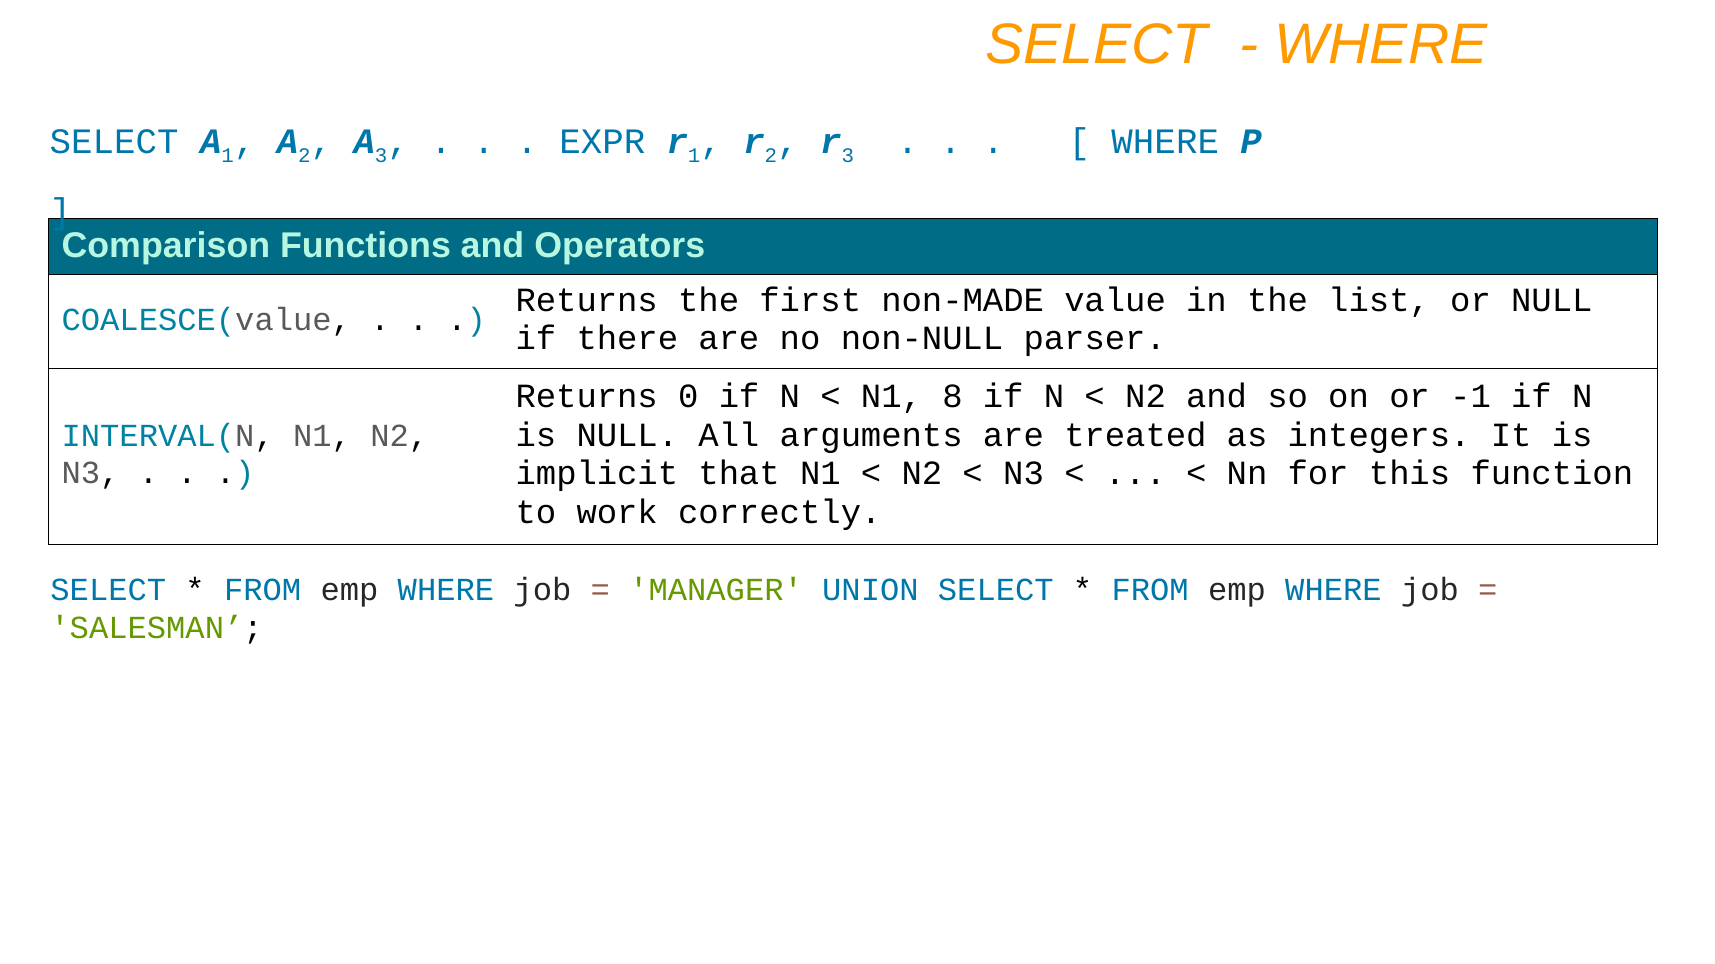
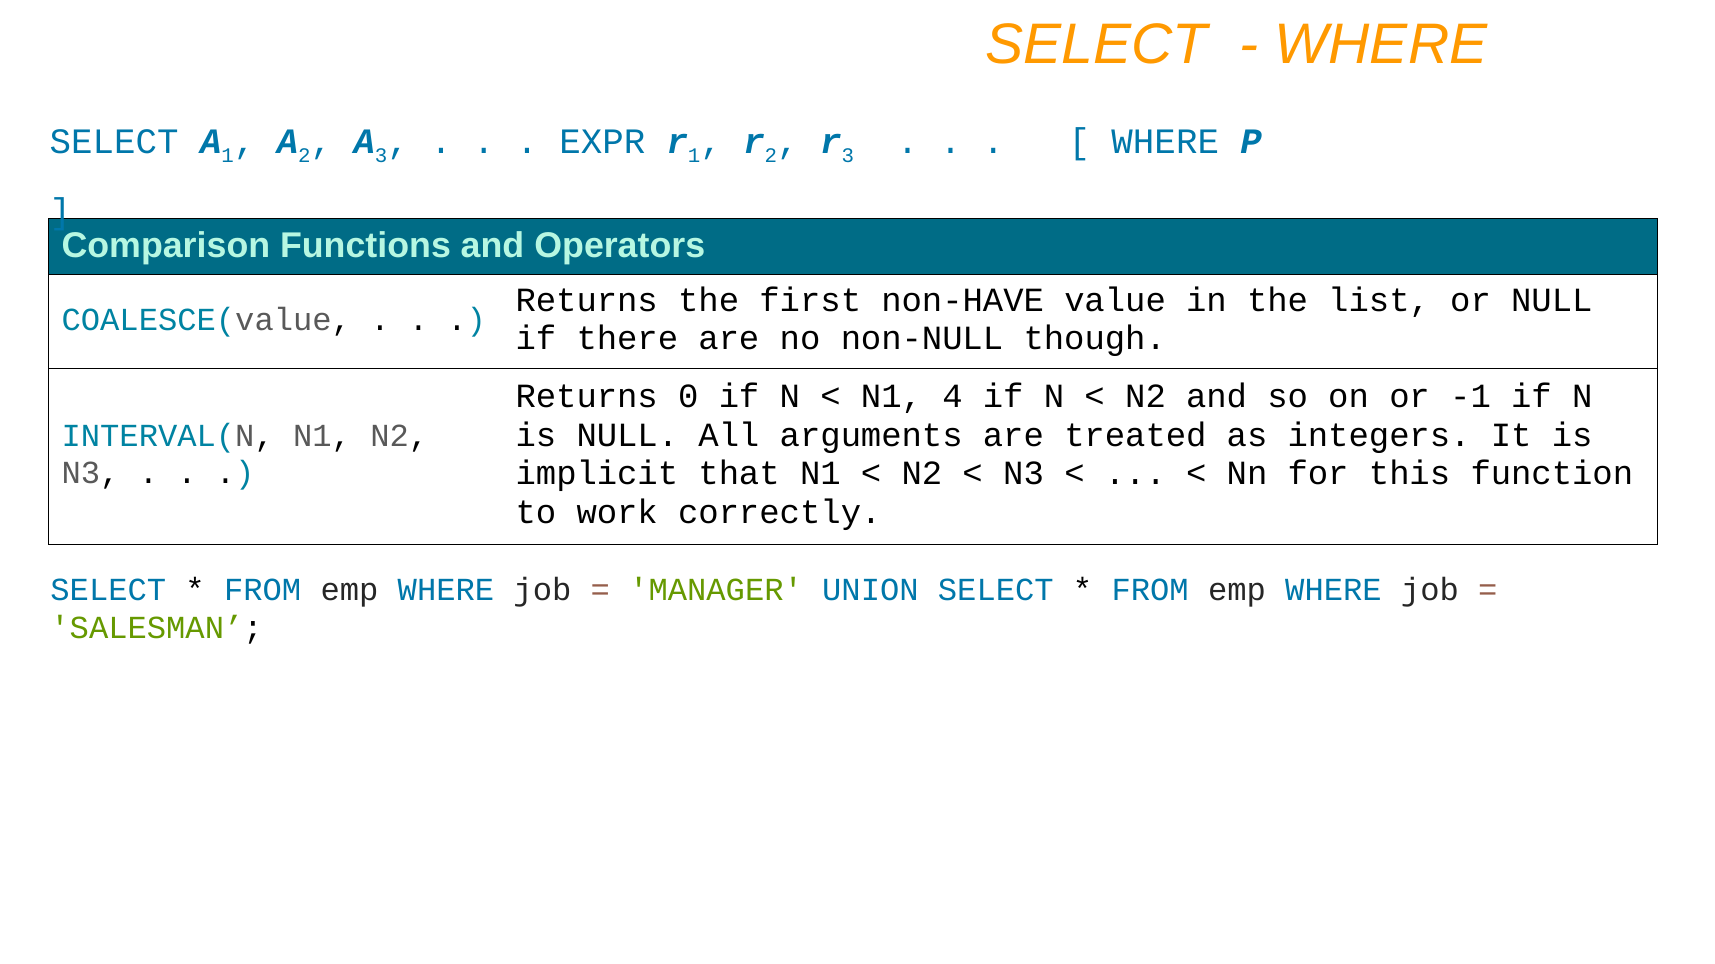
non-MADE: non-MADE -> non-HAVE (963, 300)
parser: parser -> though (1095, 339)
8: 8 -> 4 (953, 397)
